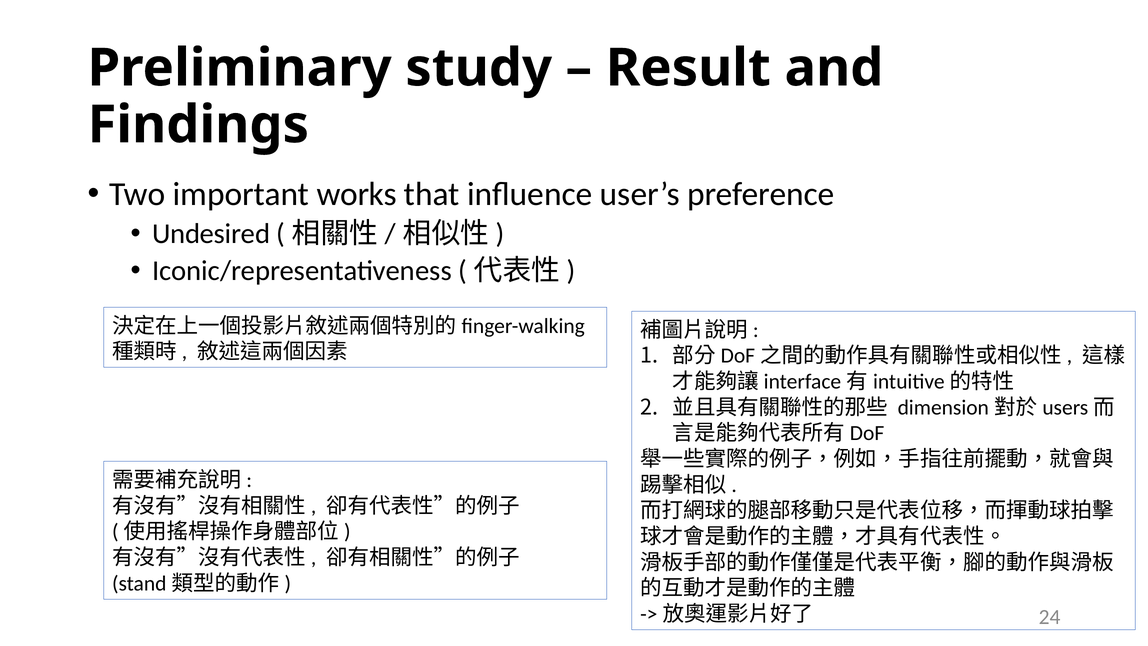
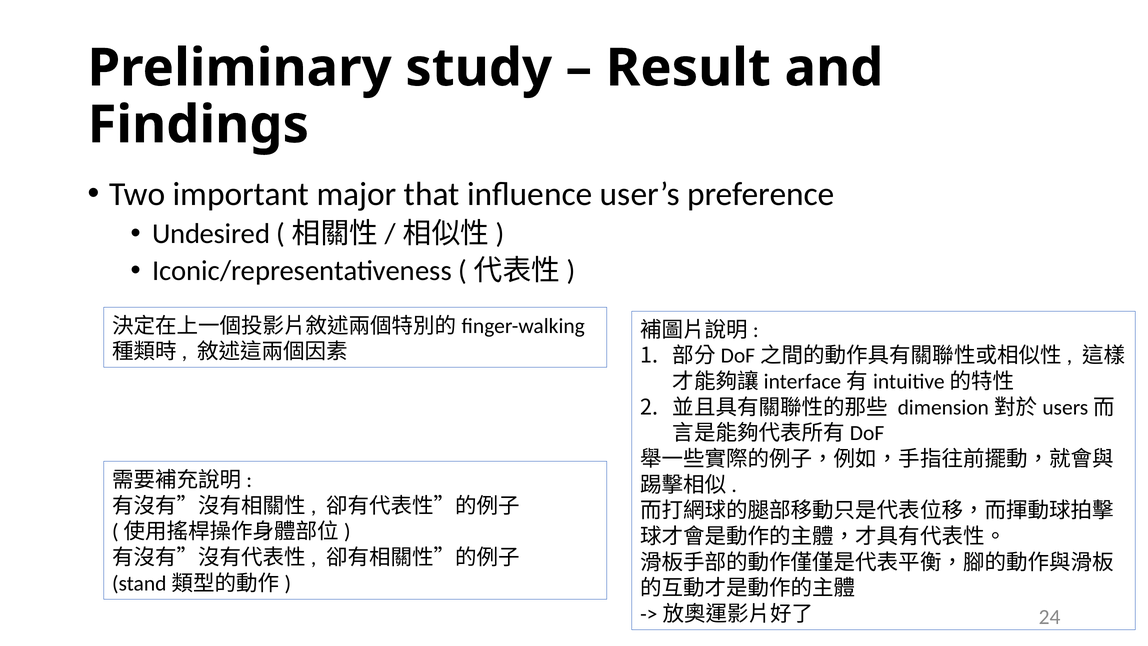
works: works -> major (357, 194)
